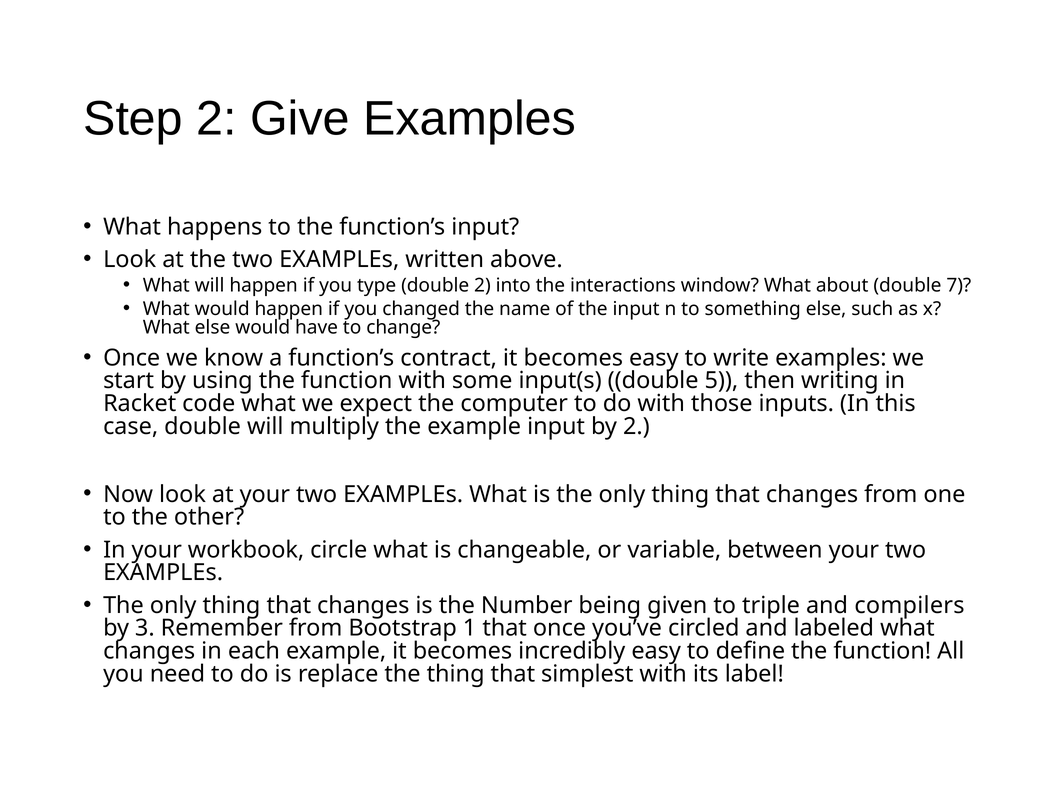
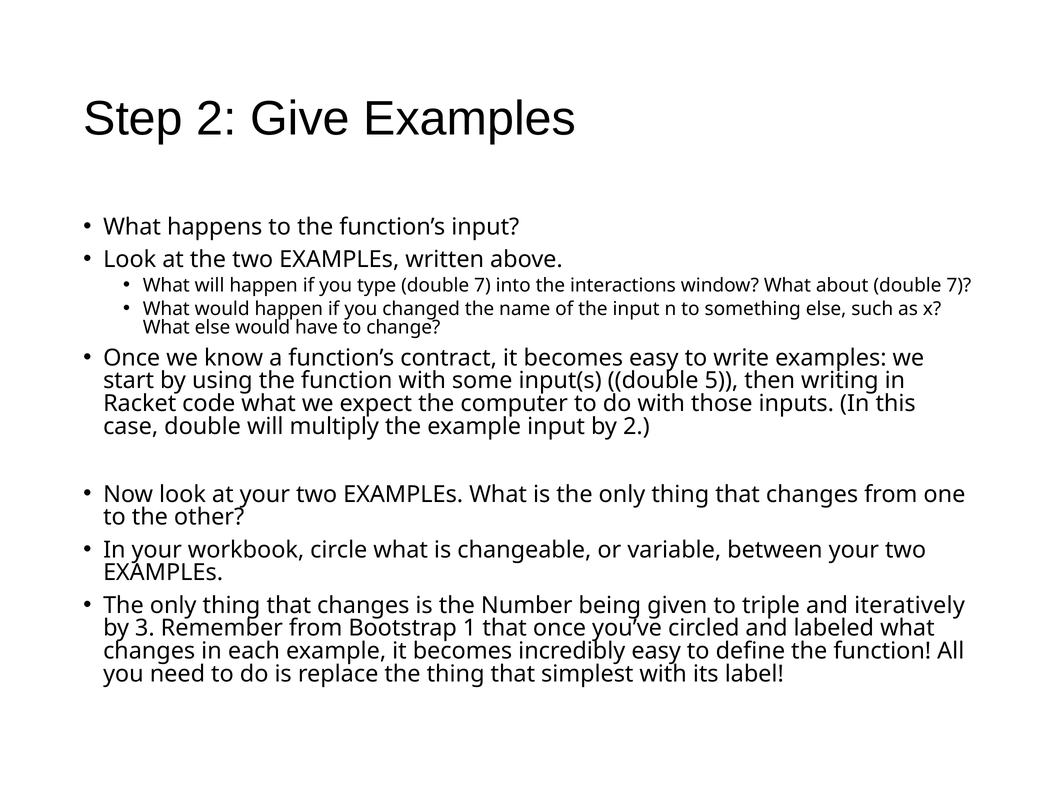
type double 2: 2 -> 7 (482, 286)
compilers: compilers -> iteratively (909, 606)
